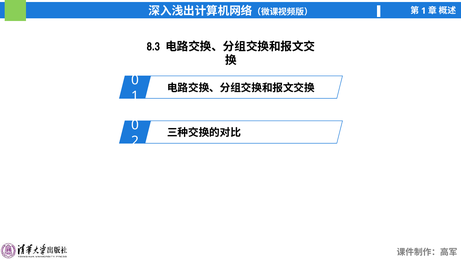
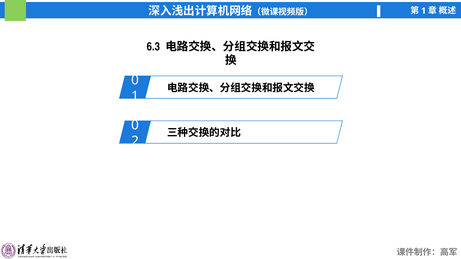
8.3: 8.3 -> 6.3 (153, 47)
